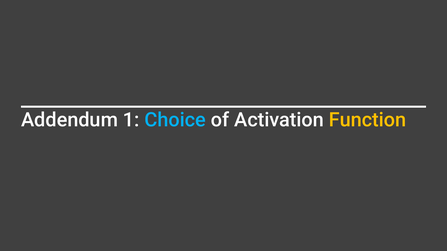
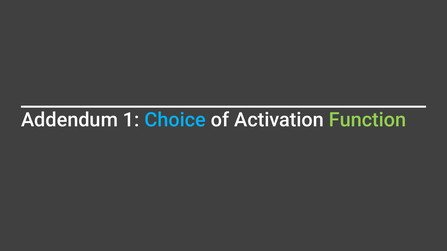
Function colour: yellow -> light green (368, 120)
